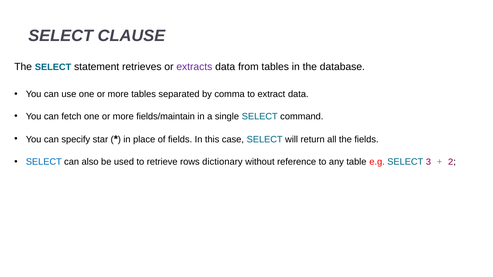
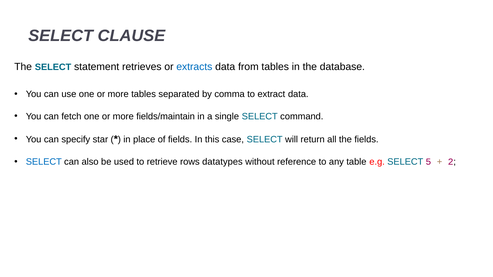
extracts colour: purple -> blue (194, 67)
dictionary: dictionary -> datatypes (222, 162)
3: 3 -> 5 (428, 162)
